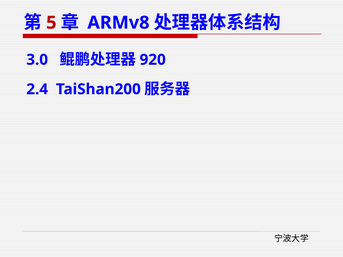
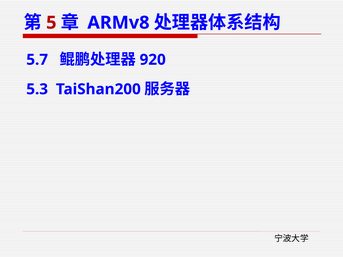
3.0: 3.0 -> 5.7 (37, 60)
2.4: 2.4 -> 5.3 (37, 89)
